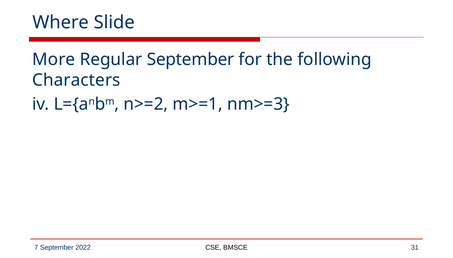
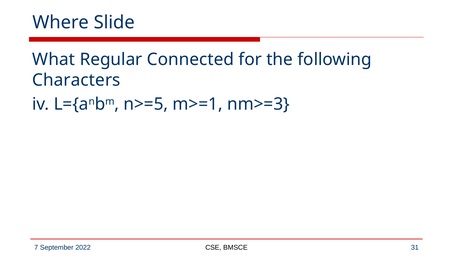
More: More -> What (54, 59)
Regular September: September -> Connected (190, 59)
n>=2: n>=2 -> n>=5 (146, 104)
